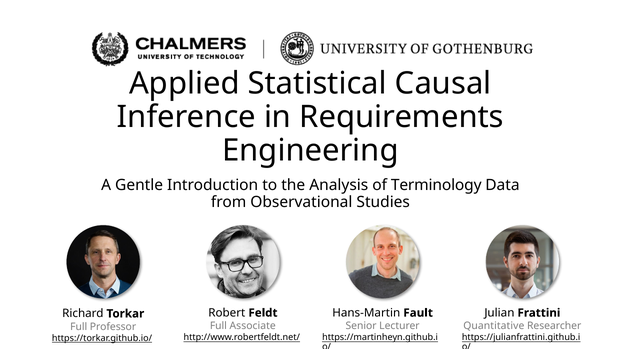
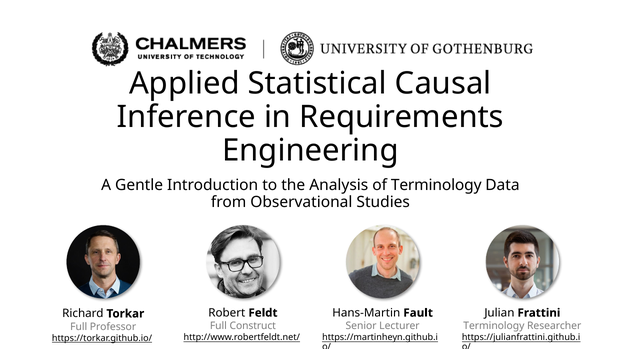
Associate: Associate -> Construct (253, 326)
Quantitative: Quantitative -> Terminology (494, 326)
